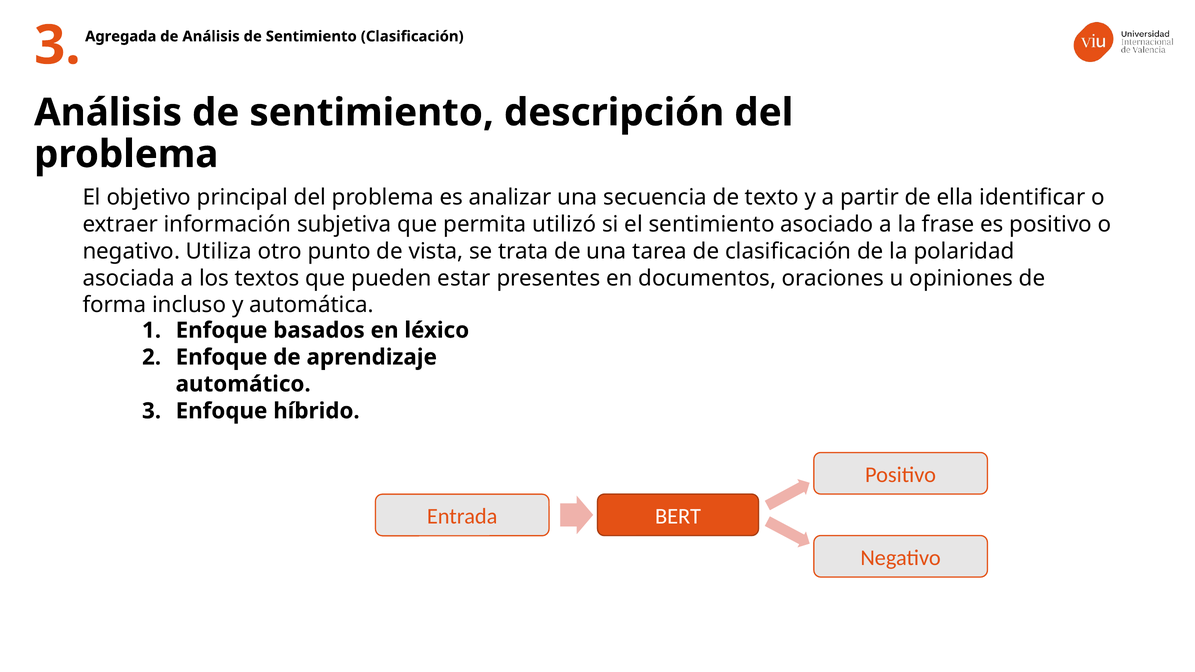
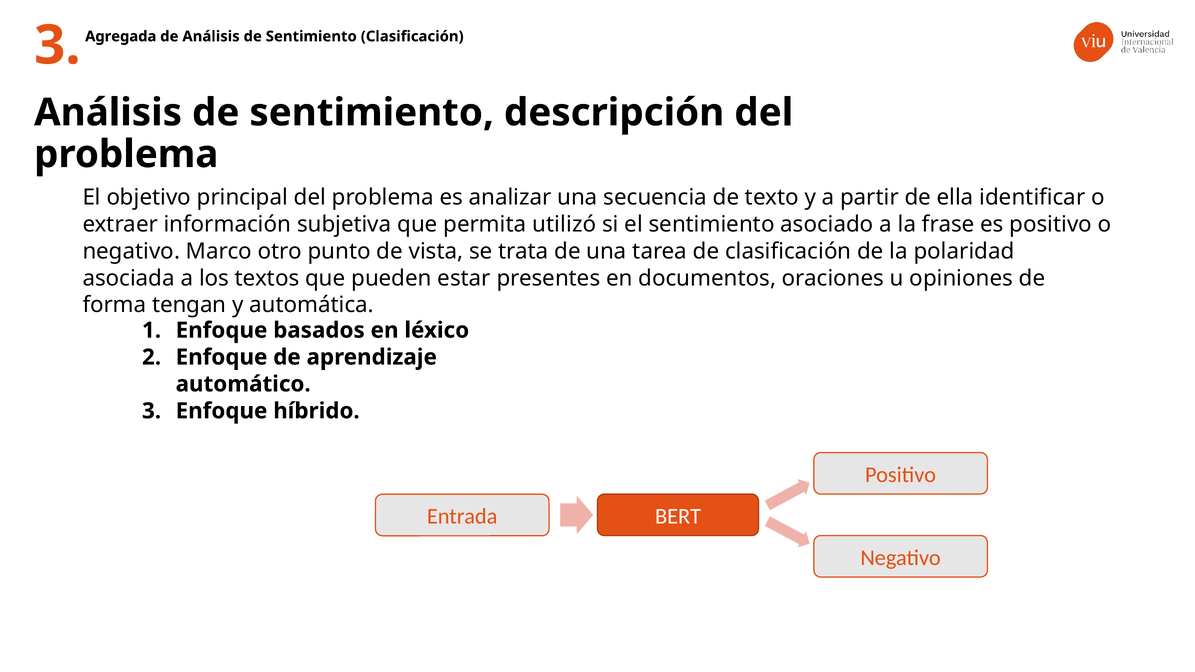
Utiliza: Utiliza -> Marco (219, 251)
incluso: incluso -> tengan (189, 305)
